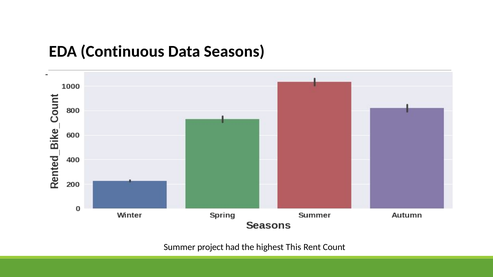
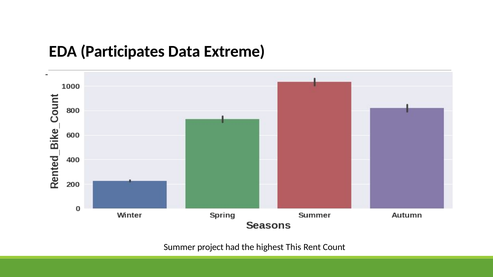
Continuous: Continuous -> Participates (123, 52)
Seasons: Seasons -> Extreme (234, 52)
